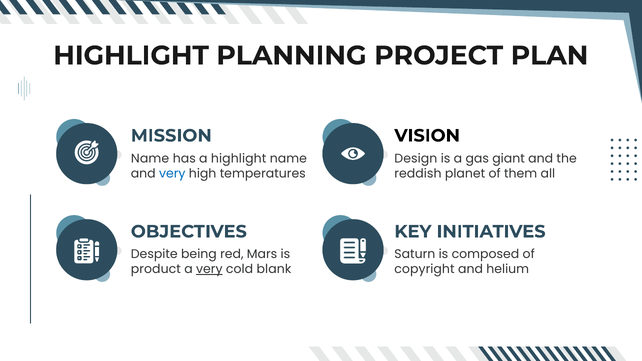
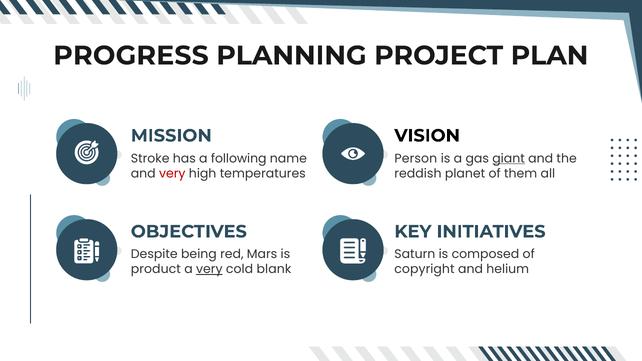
HIGHLIGHT: HIGHLIGHT -> PROGRESS (131, 56)
Name: Name -> Stroke (150, 159)
a highlight: highlight -> following (239, 159)
Design: Design -> Person (416, 159)
giant underline: none -> present (509, 159)
very colour: blue -> red (172, 174)
